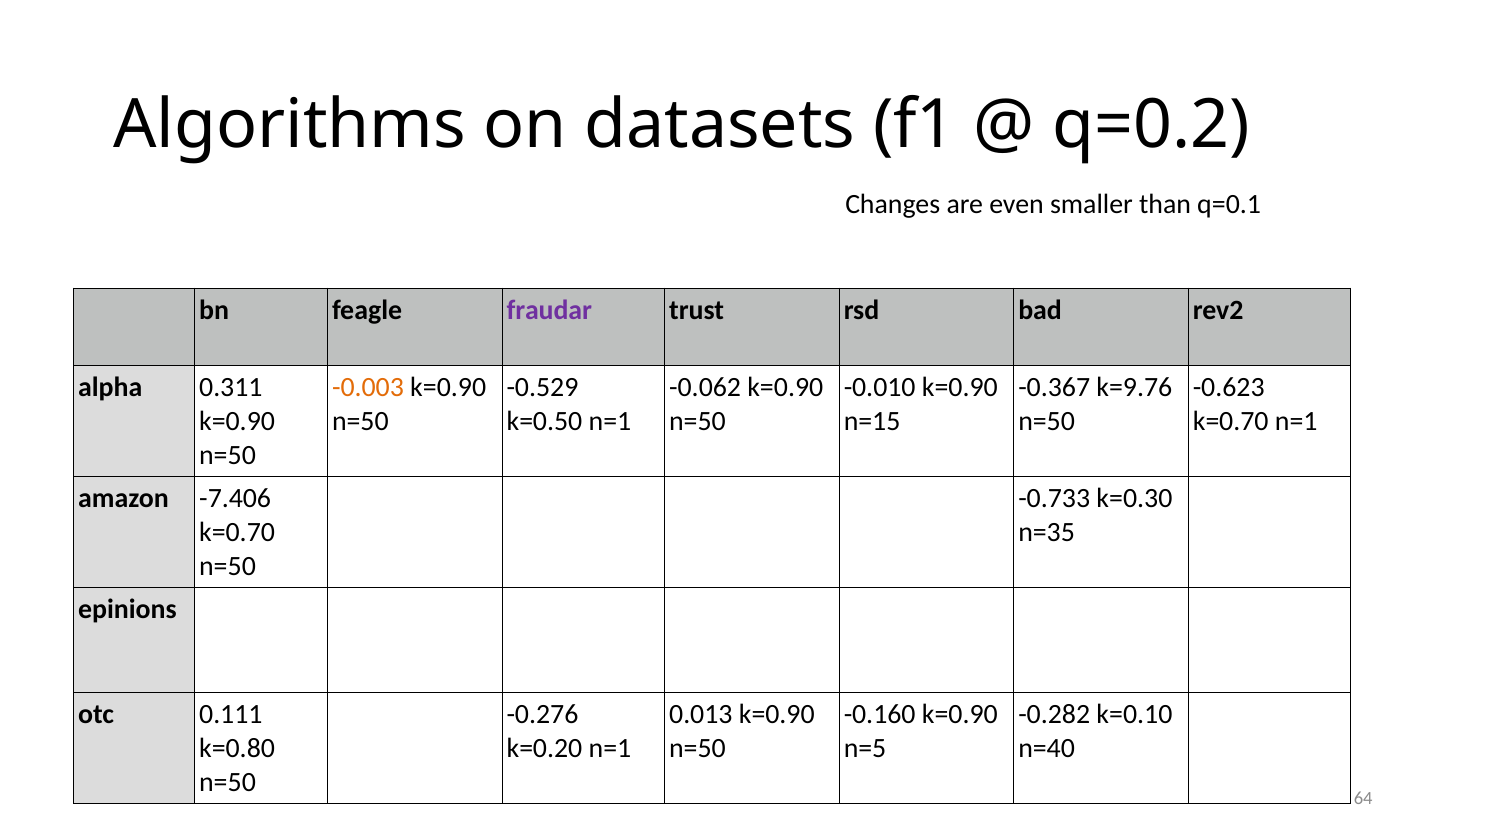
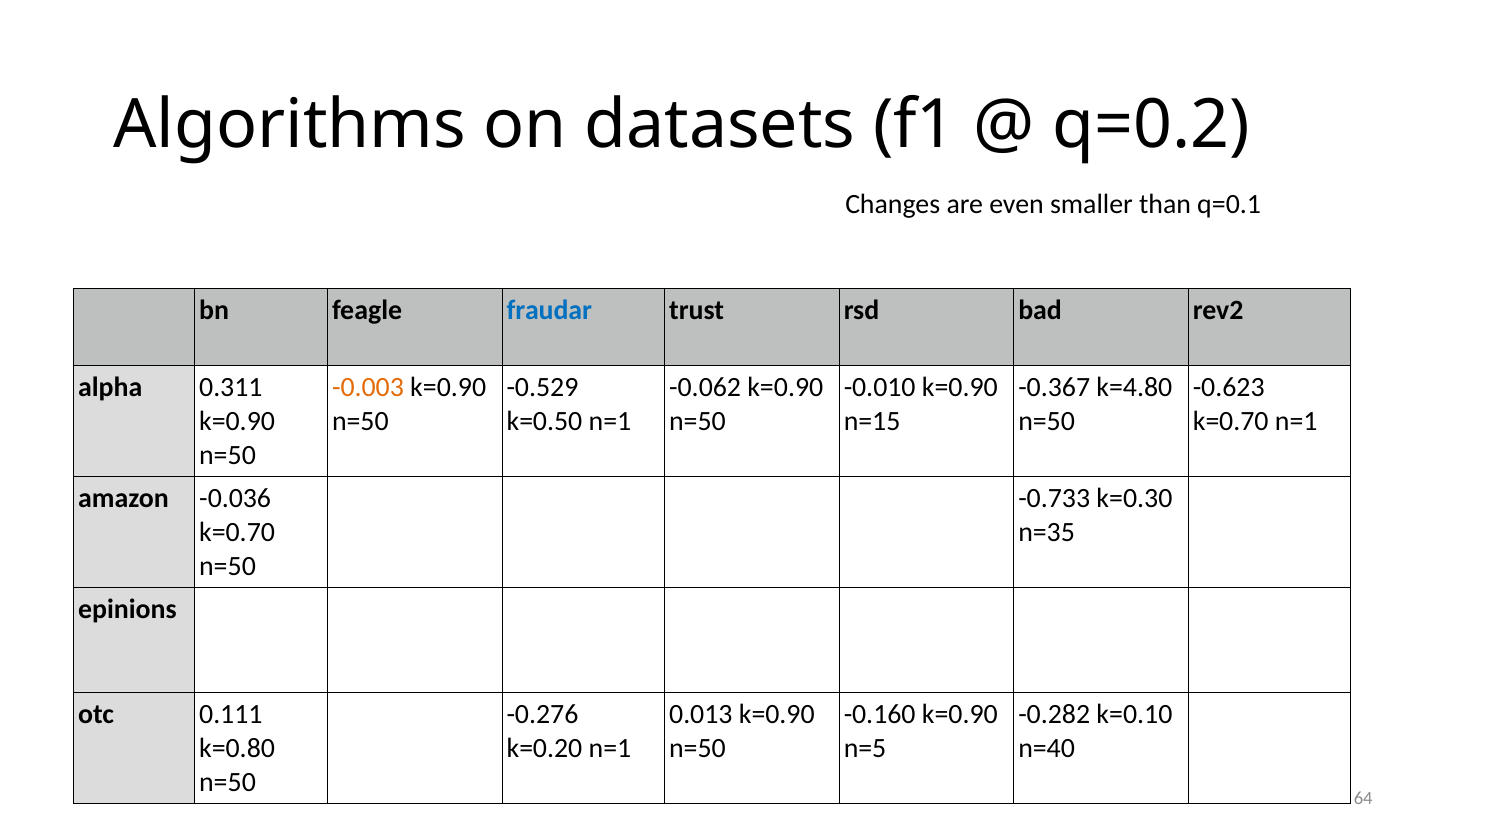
fraudar colour: purple -> blue (549, 310)
k=9.76: k=9.76 -> k=4.80 (1134, 387)
-7.406: -7.406 -> -0.036 (235, 498)
